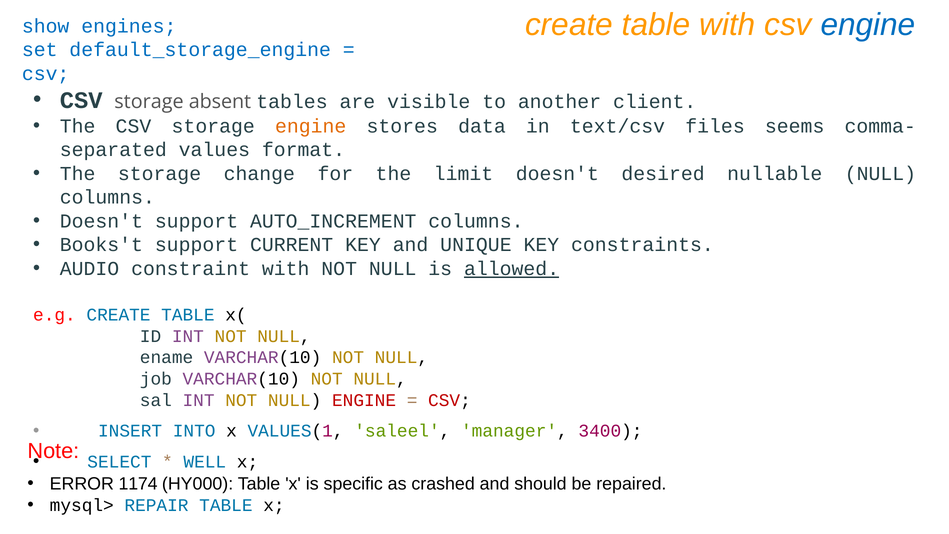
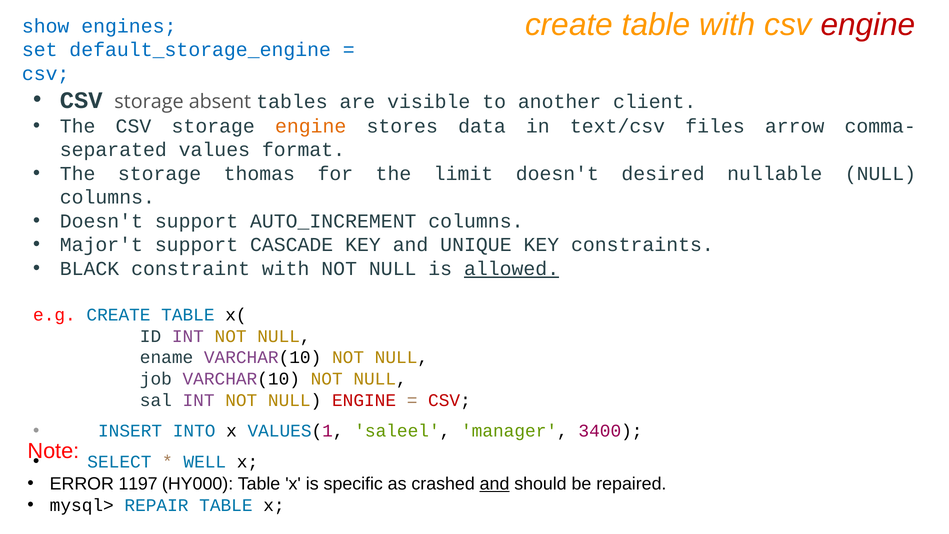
engine colour: blue -> red (868, 25)
seems: seems -> arrow (795, 126)
change: change -> thomas (259, 174)
Books't: Books't -> Major't (101, 245)
CURRENT: CURRENT -> CASCADE (292, 245)
AUDIO: AUDIO -> BLACK (89, 269)
1174: 1174 -> 1197 (138, 484)
and underline: none -> present (495, 484)
